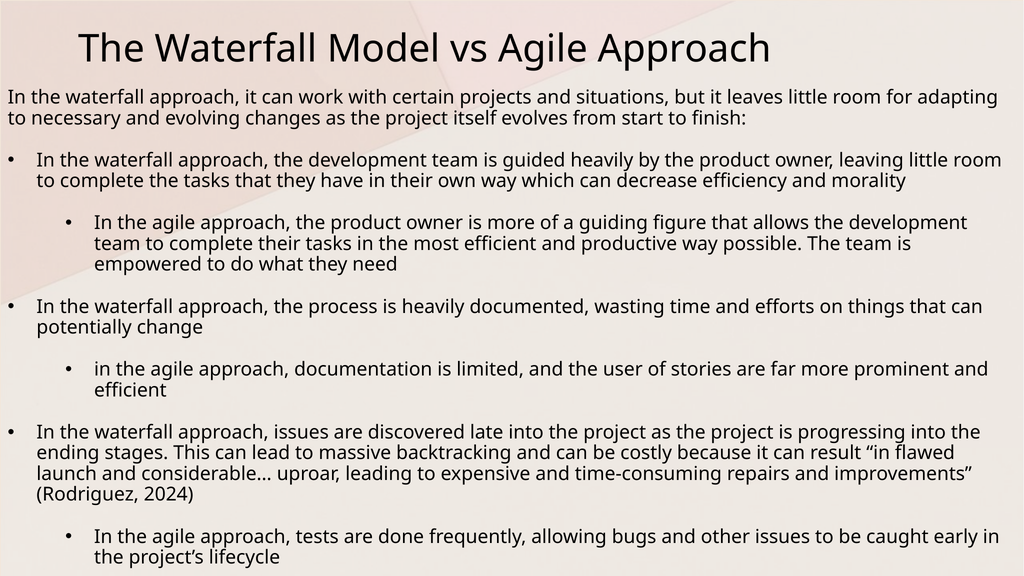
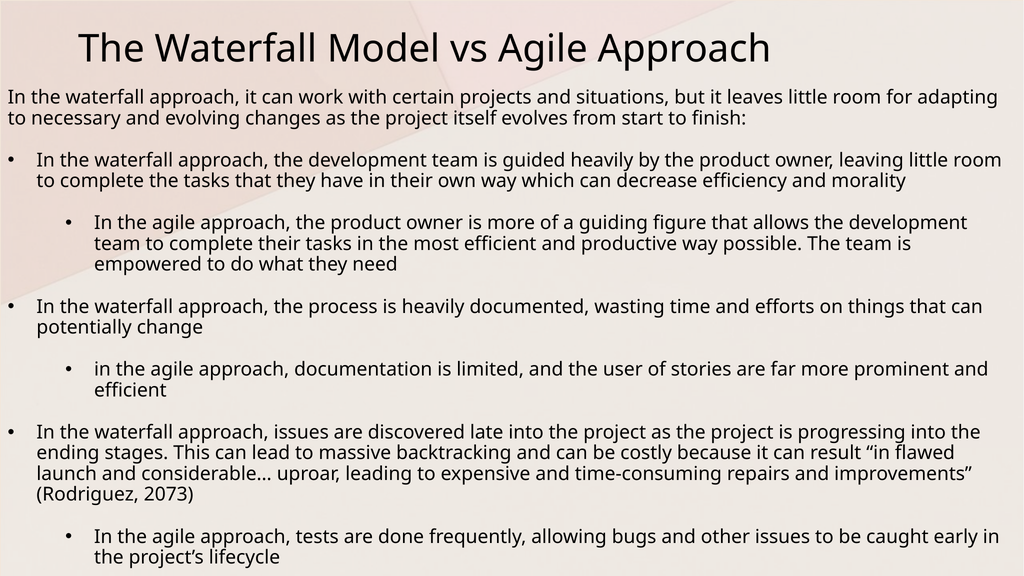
2024: 2024 -> 2073 (169, 495)
